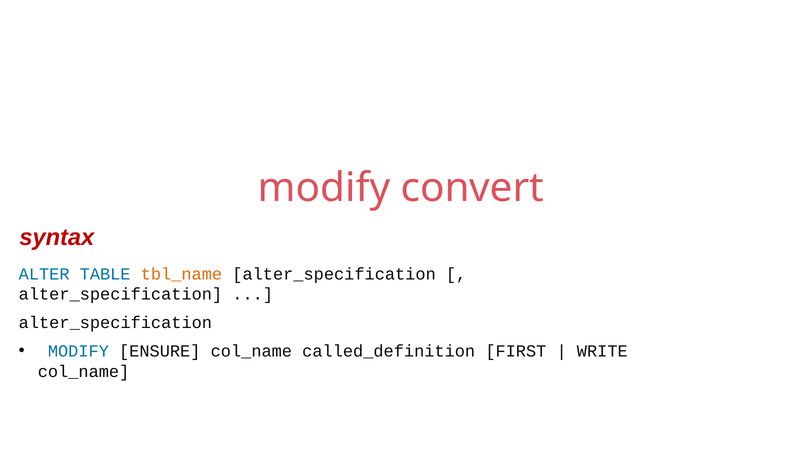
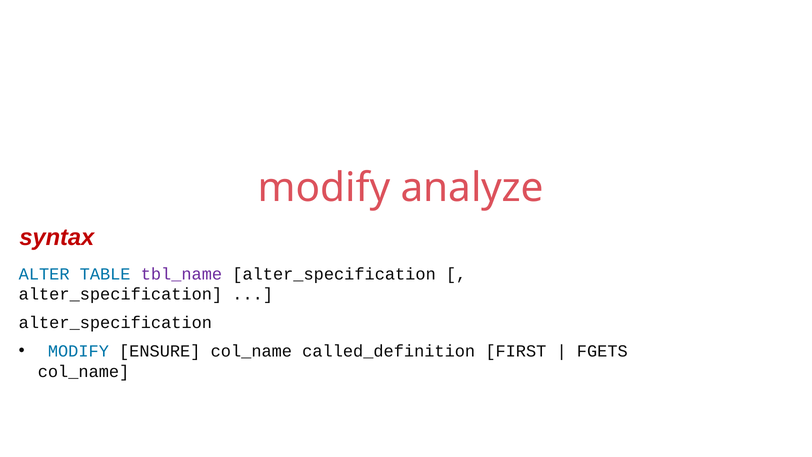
convert: convert -> analyze (472, 188)
tbl_name colour: orange -> purple (181, 274)
WRITE: WRITE -> FGETS (602, 351)
